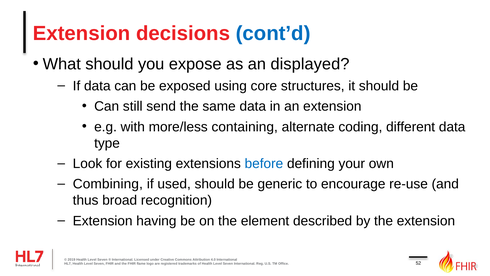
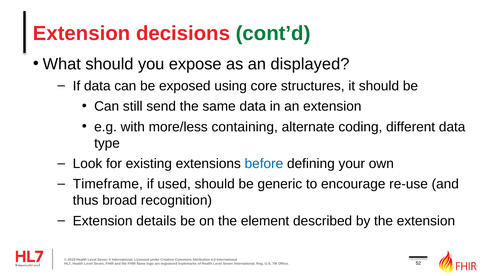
cont’d colour: blue -> green (273, 33)
Combining: Combining -> Timeframe (108, 184)
having: having -> details (156, 221)
